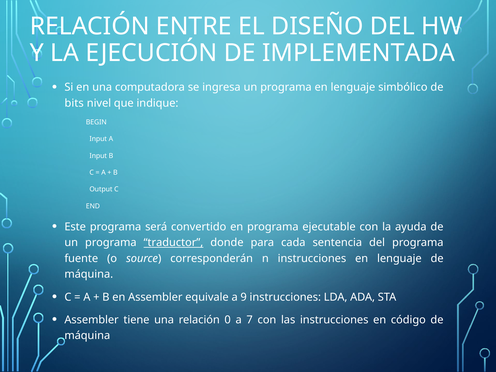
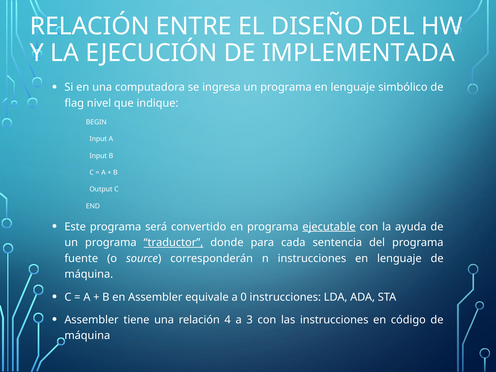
bits: bits -> flag (74, 103)
ejecutable underline: none -> present (329, 227)
9: 9 -> 0 (244, 297)
0: 0 -> 4 (228, 320)
7: 7 -> 3 (250, 320)
